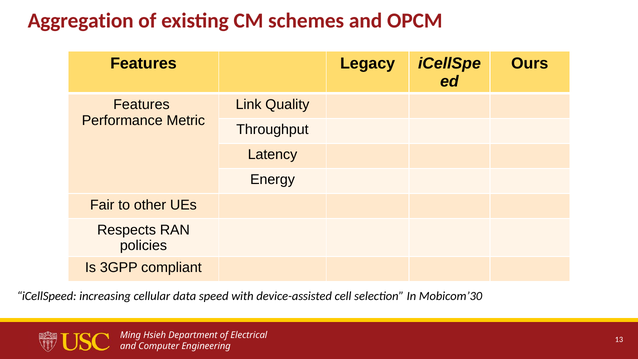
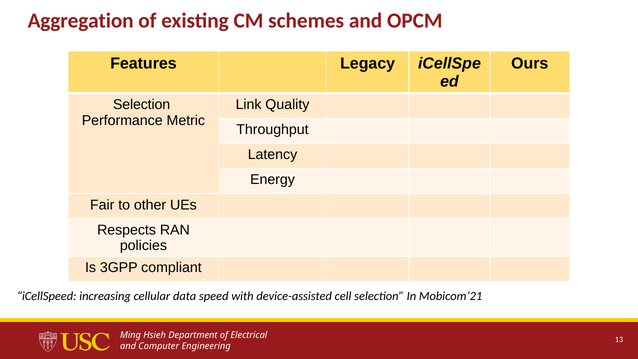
Features: Features -> Selection (142, 105)
Mobicom’30: Mobicom’30 -> Mobicom’21 (451, 296)
